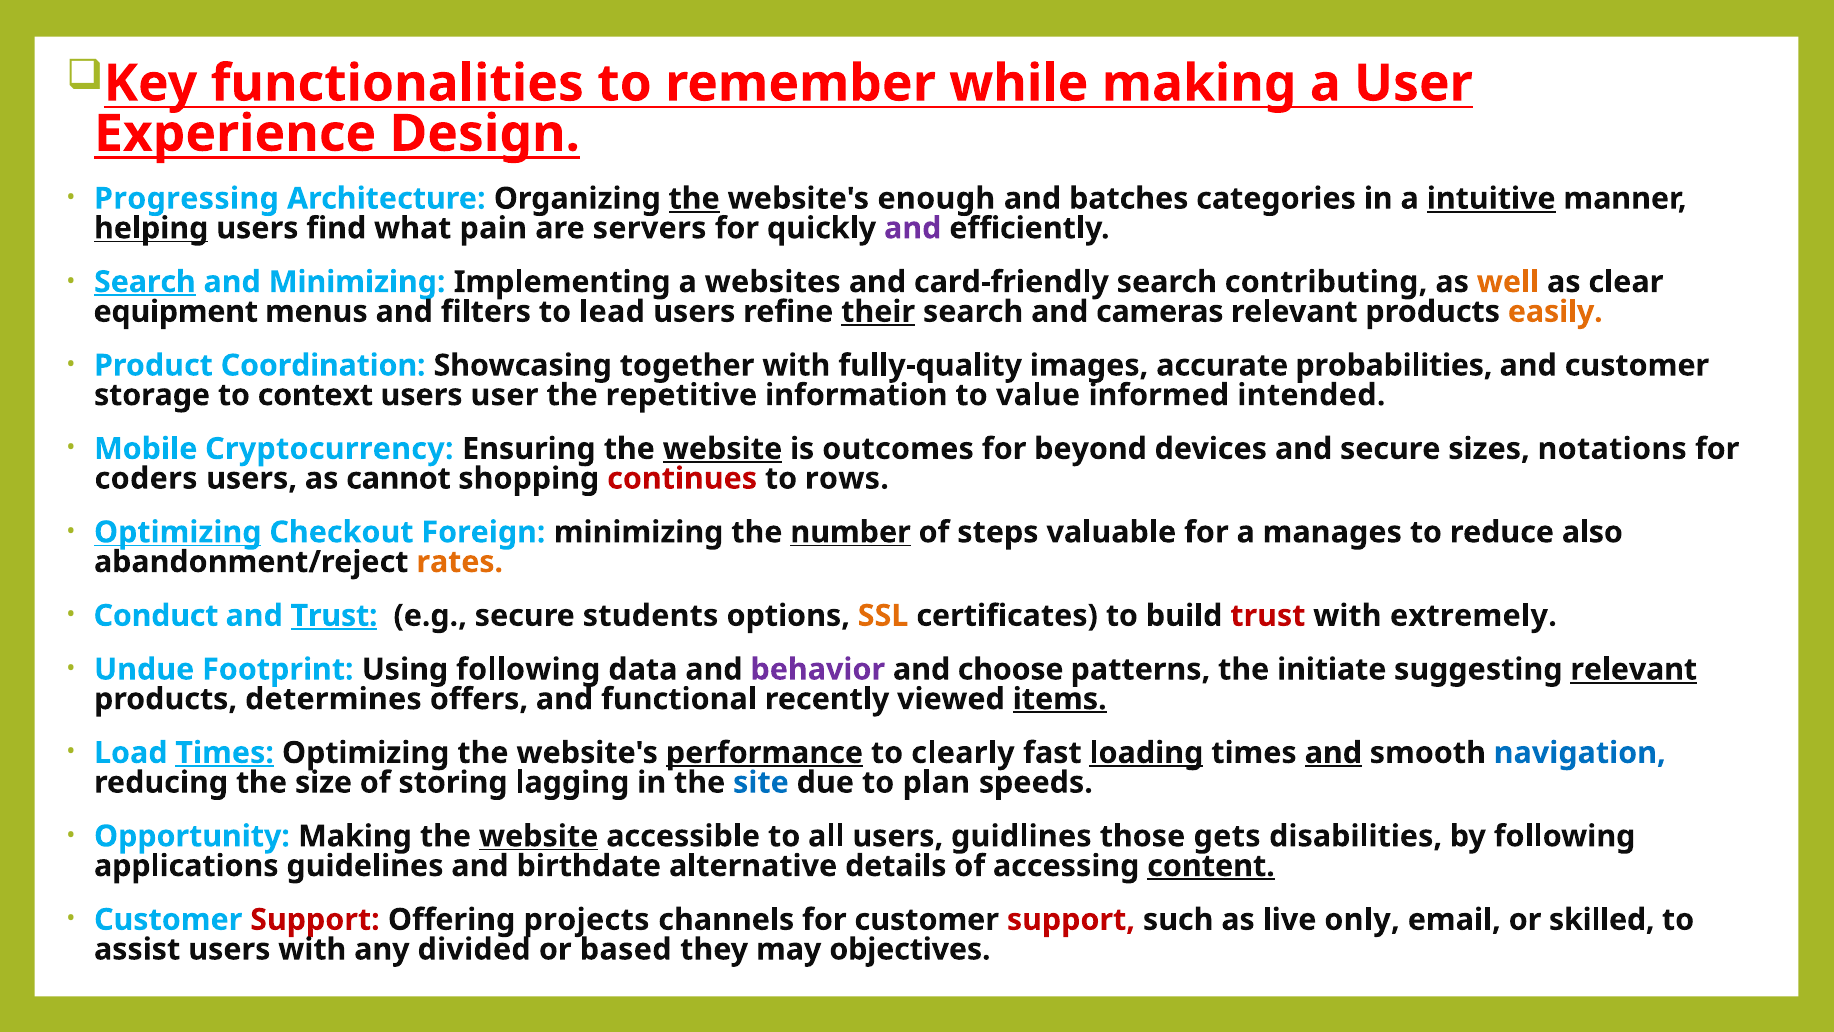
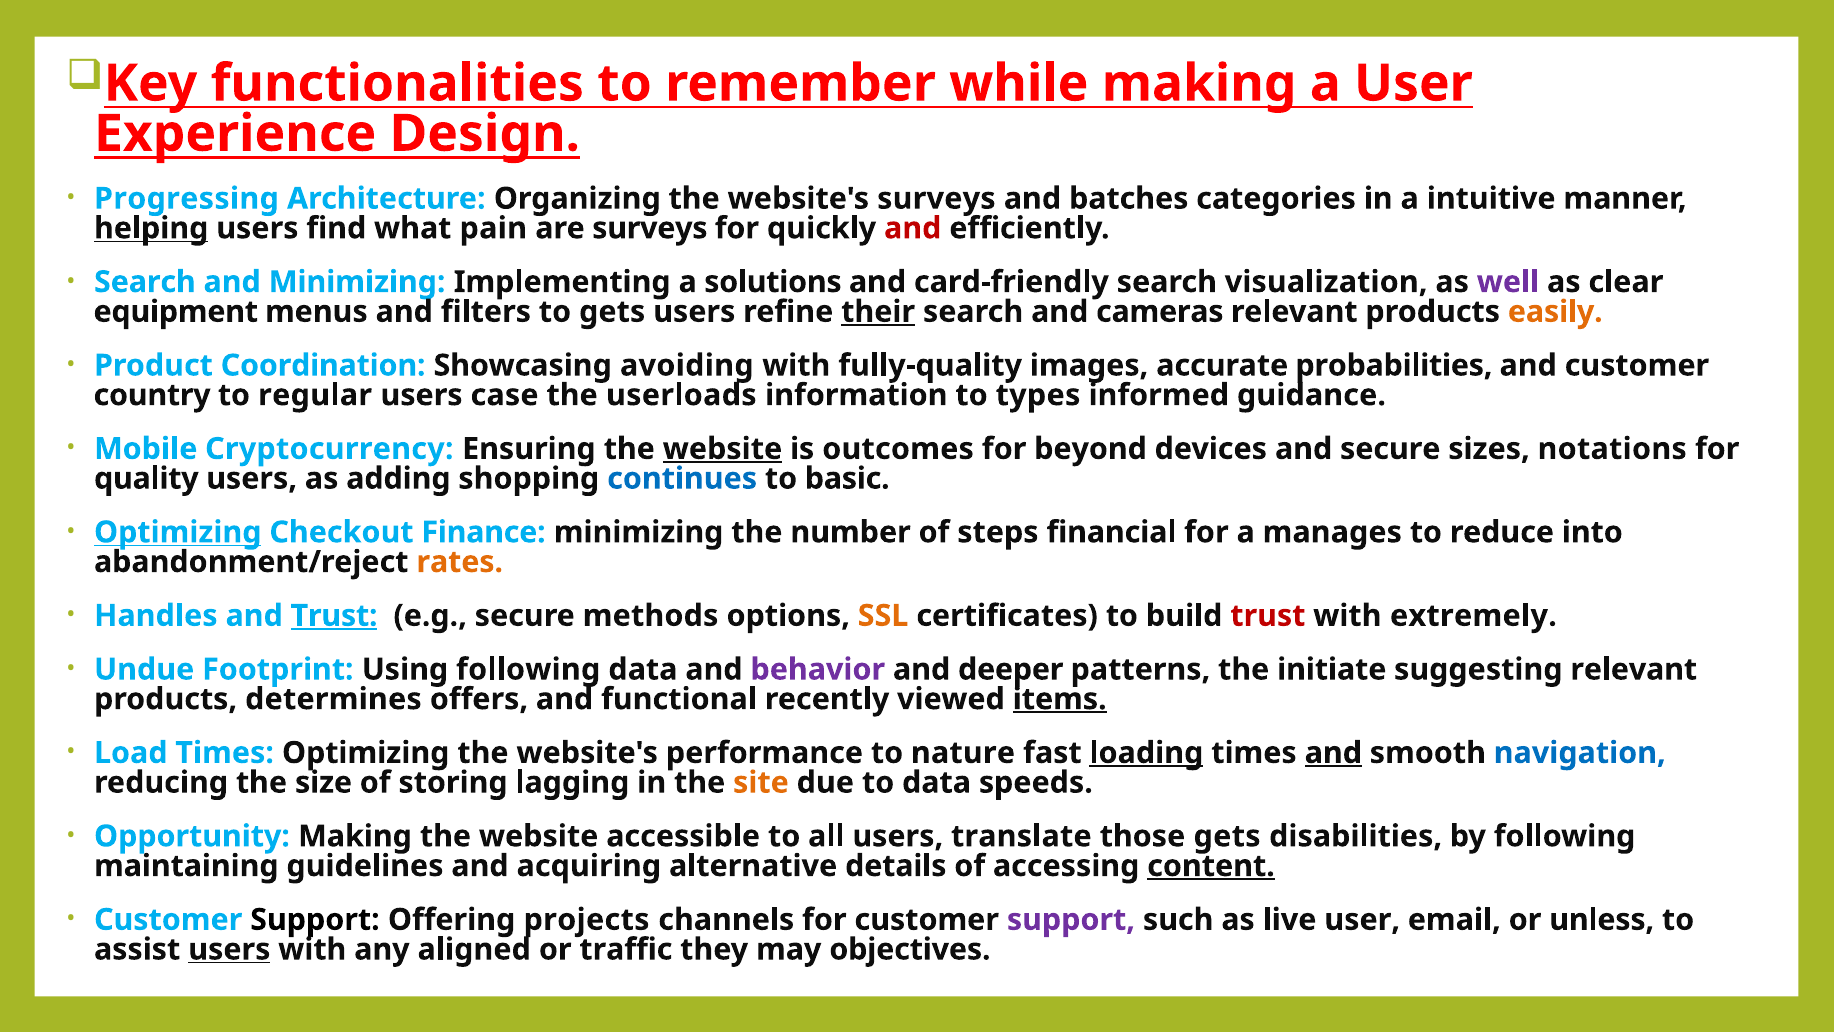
the underline: present -> none (694, 199)
website's enough: enough -> surveys (936, 199)
intuitive underline: present -> none (1491, 199)
are servers: servers -> surveys (650, 228)
and colour: purple -> red (913, 228)
Search underline: present -> none (145, 282)
websites: websites -> solutions (773, 282)
contributing: contributing -> visualization (1326, 282)
well colour: orange -> purple (1508, 282)
to lead: lead -> gets (612, 312)
together: together -> avoiding (687, 365)
storage: storage -> country (152, 395)
context: context -> regular (315, 395)
users user: user -> case (505, 395)
repetitive: repetitive -> userloads (681, 395)
value: value -> types (1038, 395)
intended: intended -> guidance (1311, 395)
coders: coders -> quality (146, 478)
cannot: cannot -> adding (398, 478)
continues colour: red -> blue (682, 478)
rows: rows -> basic (847, 478)
Foreign: Foreign -> Finance (483, 532)
number underline: present -> none (851, 532)
valuable: valuable -> financial (1111, 532)
also: also -> into (1592, 532)
Conduct: Conduct -> Handles (156, 615)
students: students -> methods (651, 615)
choose: choose -> deeper (1011, 669)
relevant underline: present -> none (1634, 669)
Times underline: present -> none (225, 753)
performance underline: present -> none (764, 753)
clearly: clearly -> nature (963, 753)
site colour: blue -> orange (761, 782)
to plan: plan -> data (936, 782)
website underline: present -> none (539, 836)
guidlines: guidlines -> translate (1021, 836)
applications: applications -> maintaining (186, 866)
birthdate: birthdate -> acquiring (589, 866)
Support colour: red -> black (315, 919)
support colour: red -> purple (1071, 919)
live only: only -> user (1362, 919)
skilled: skilled -> unless (1602, 919)
users underline: none -> present (229, 949)
divided: divided -> aligned (474, 949)
based: based -> traffic (626, 949)
